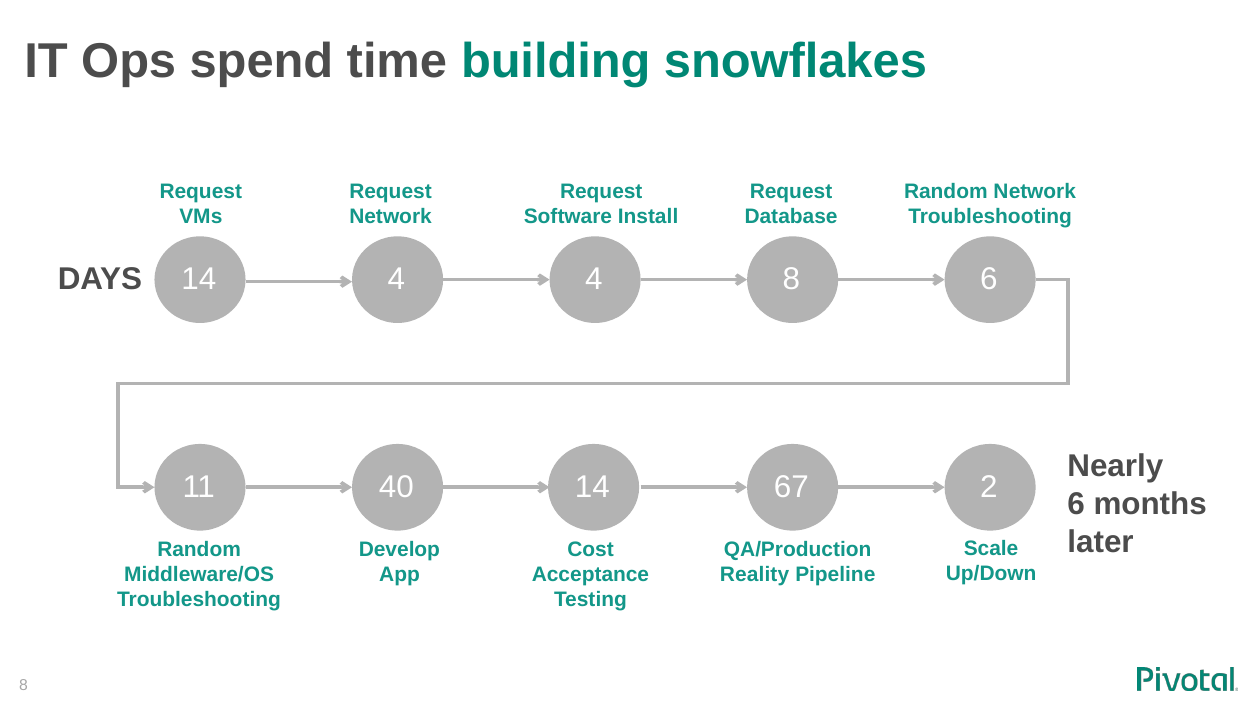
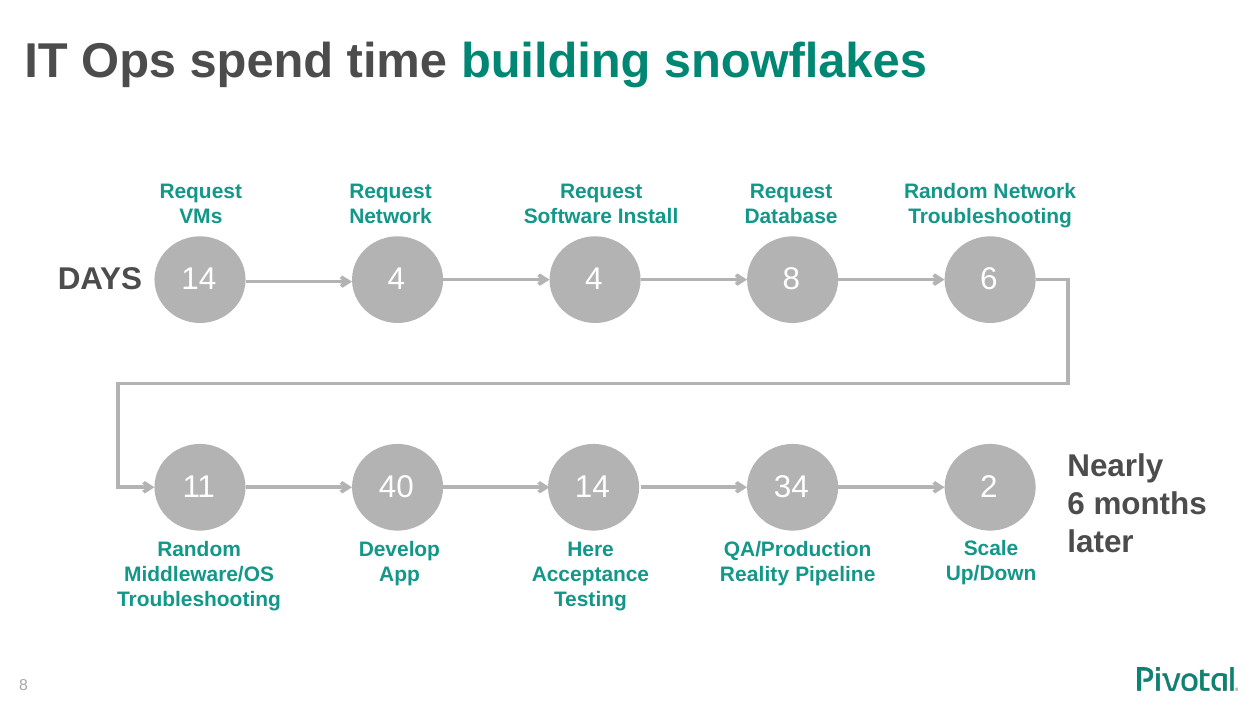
67: 67 -> 34 (791, 487)
Cost: Cost -> Here (591, 549)
